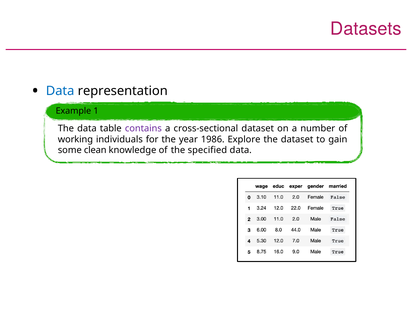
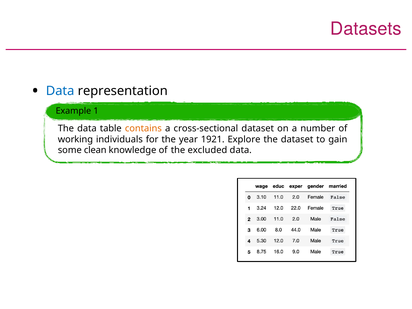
contains colour: purple -> orange (143, 129)
1986: 1986 -> 1921 (213, 139)
specified: specified -> excluded (207, 150)
